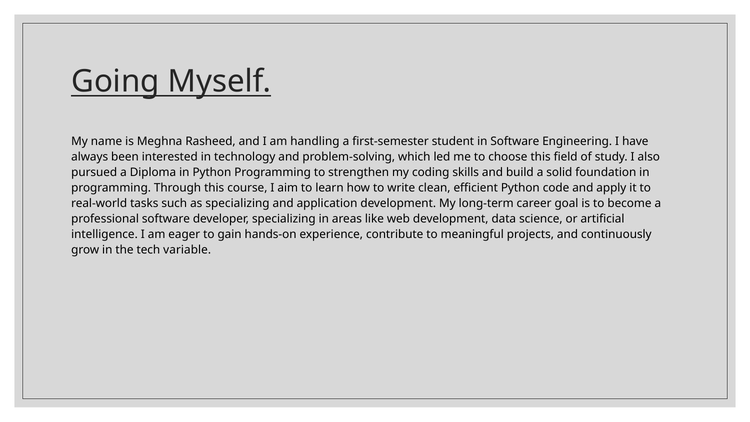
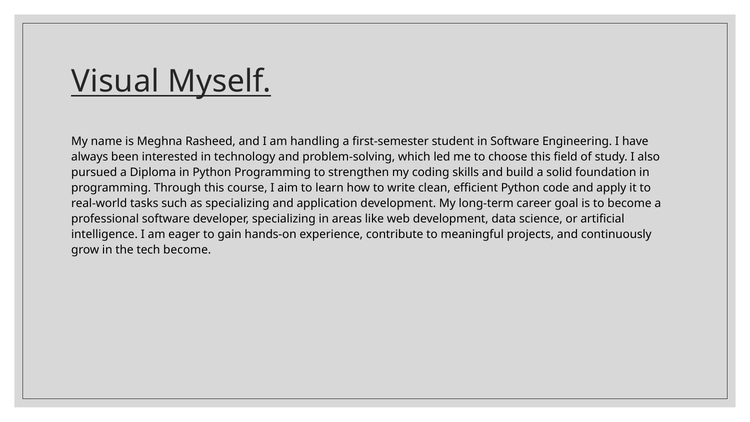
Going: Going -> Visual (115, 82)
tech variable: variable -> become (187, 250)
